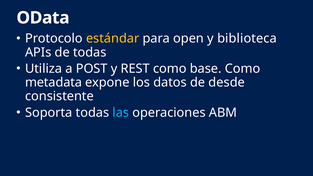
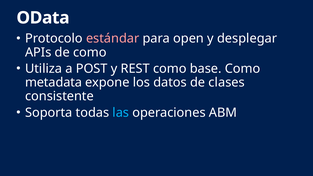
estándar colour: yellow -> pink (113, 39)
biblioteca: biblioteca -> desplegar (247, 39)
de todas: todas -> como (90, 52)
desde: desde -> clases (227, 82)
